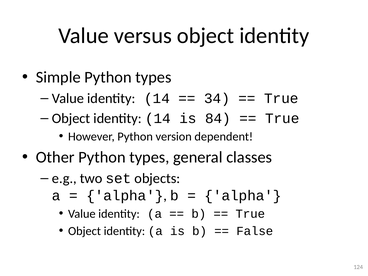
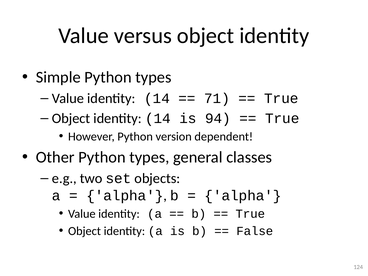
34: 34 -> 71 (217, 98)
84: 84 -> 94 (218, 118)
